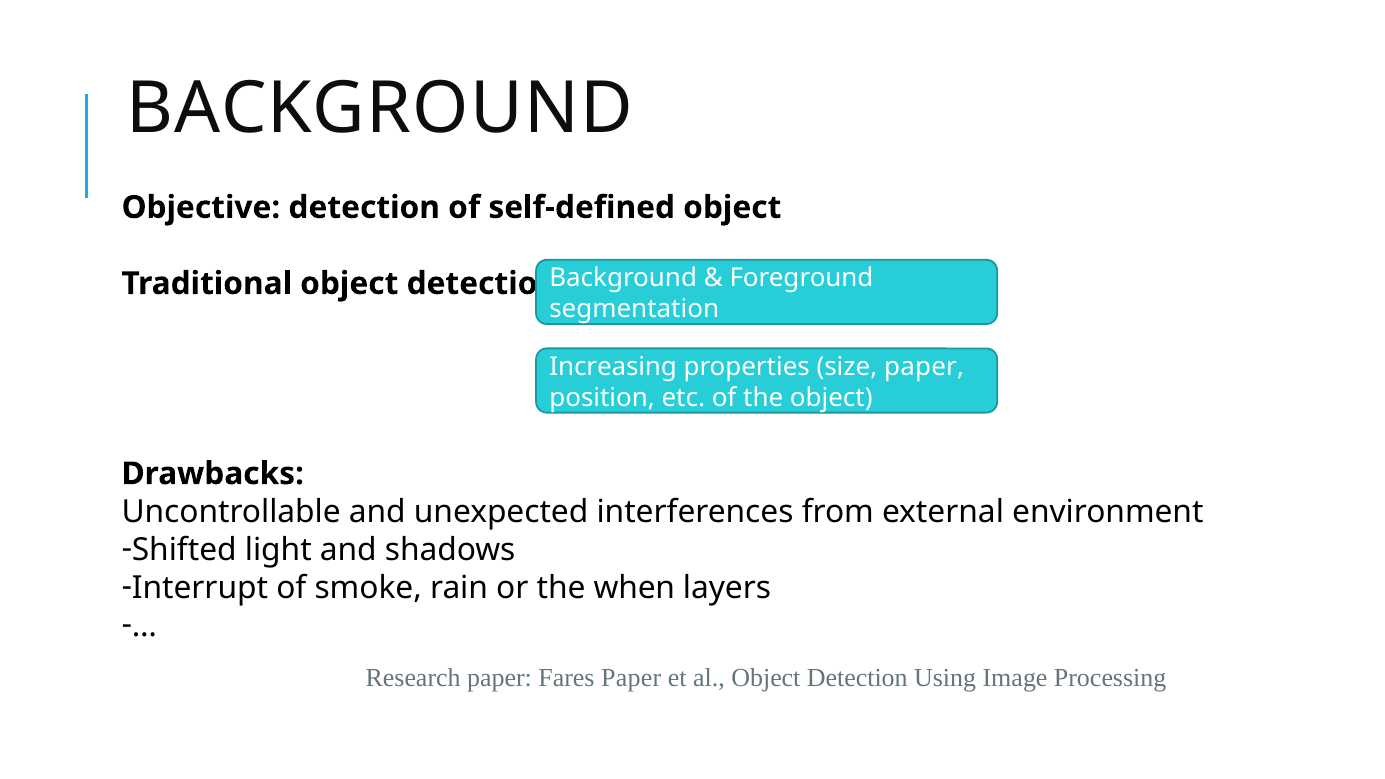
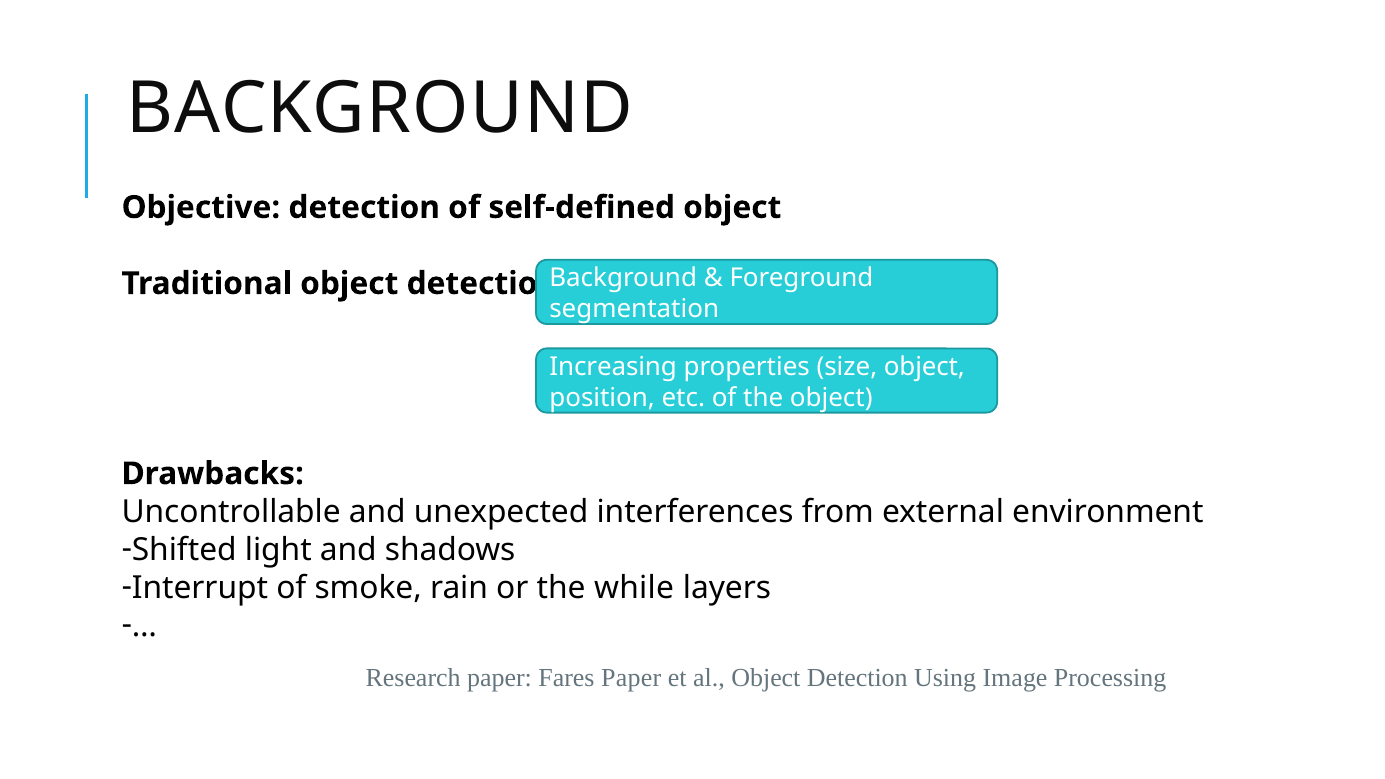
size paper: paper -> object (924, 367)
when: when -> while (634, 588)
